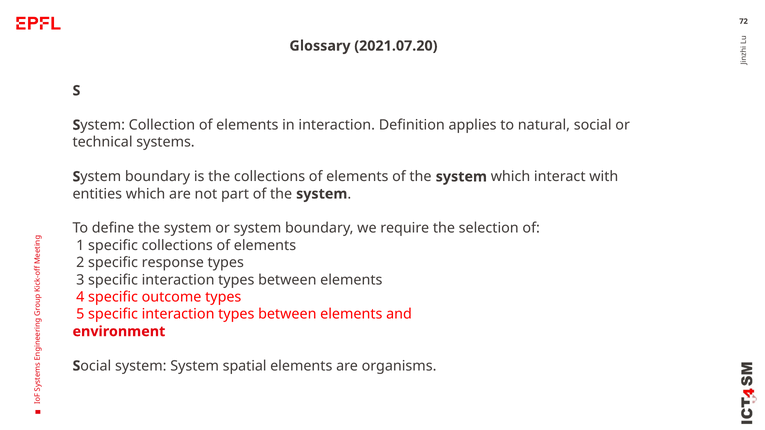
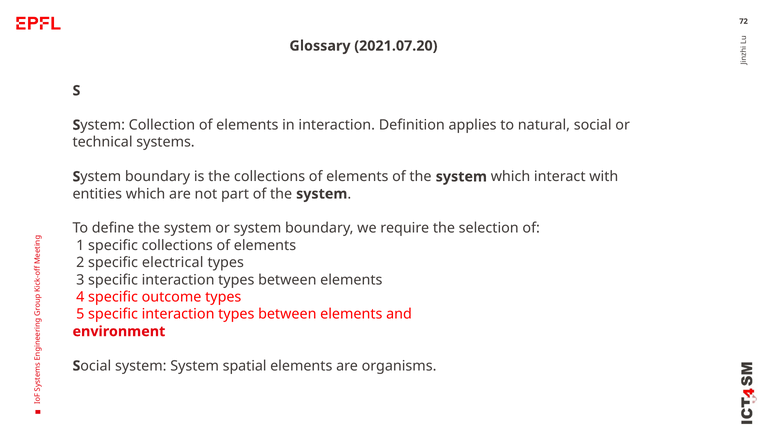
response: response -> electrical (173, 263)
